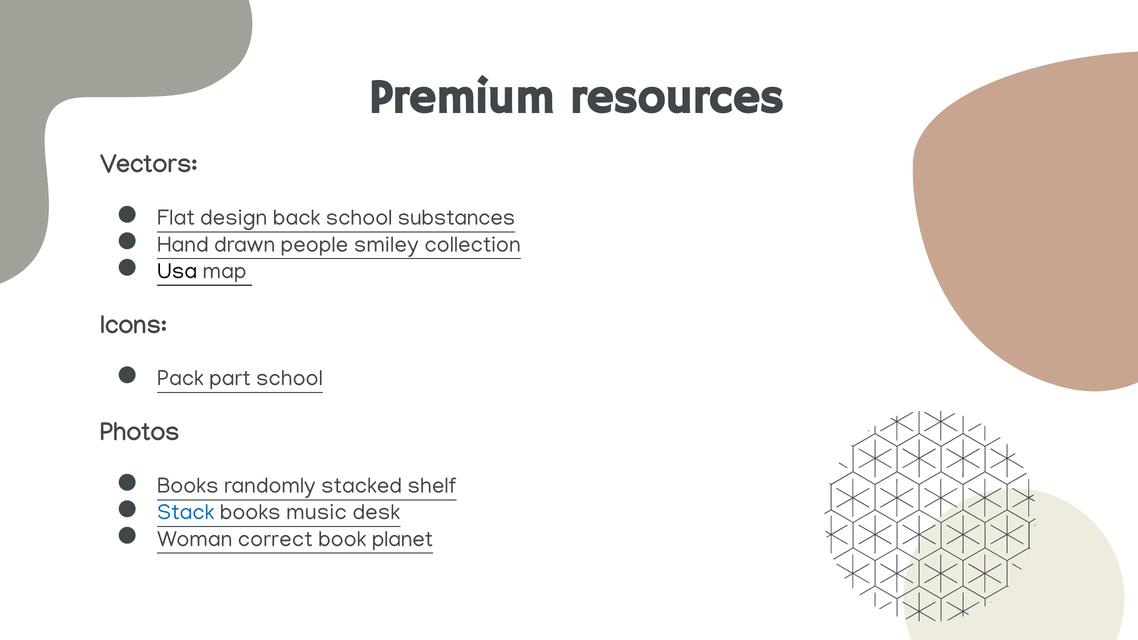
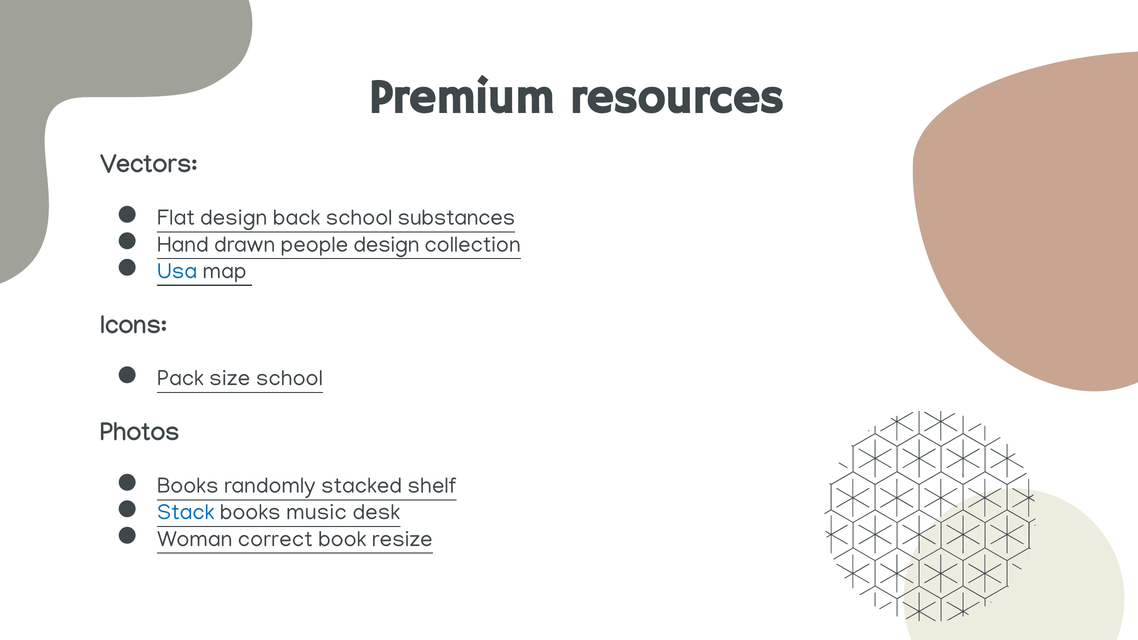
people smiley: smiley -> design (386, 244)
Usa colour: black -> blue (177, 271)
part: part -> size (230, 378)
planet: planet -> resize (402, 539)
